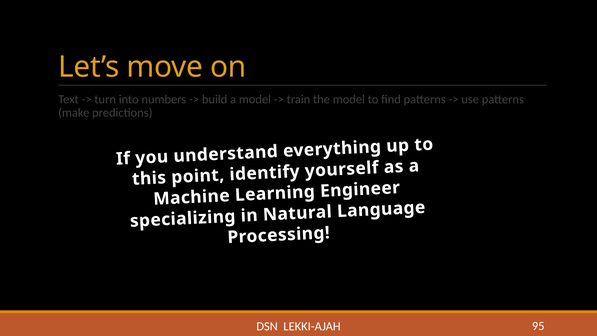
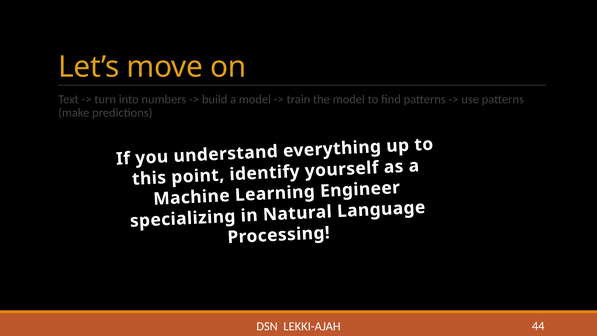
95: 95 -> 44 (538, 326)
